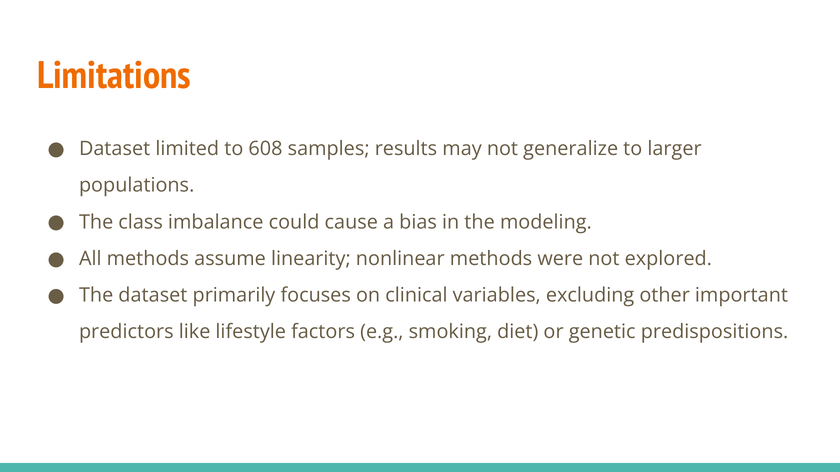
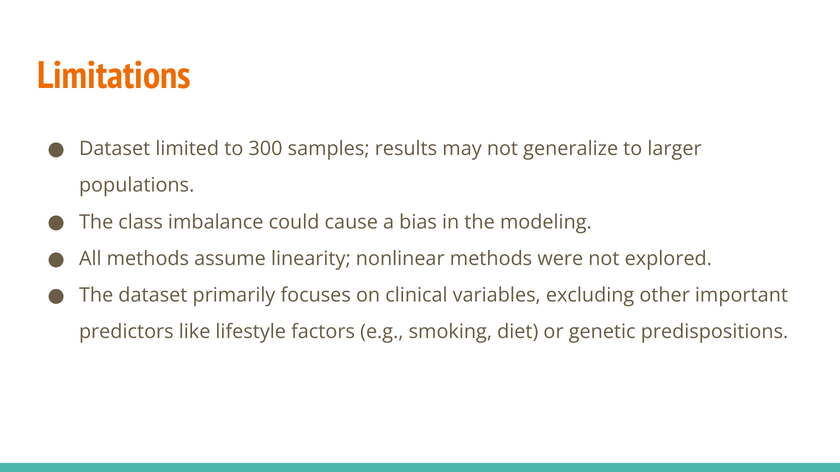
608: 608 -> 300 (265, 149)
